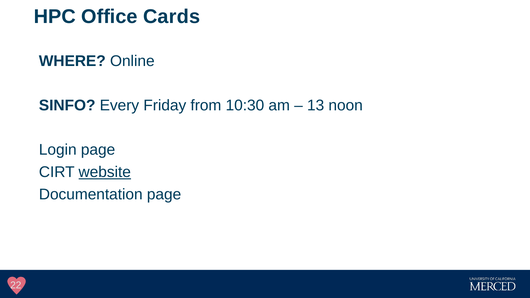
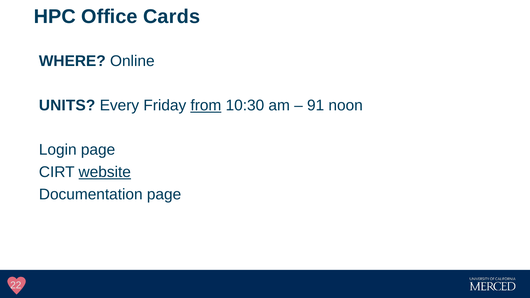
SINFO: SINFO -> UNITS (67, 105)
from underline: none -> present (206, 105)
13: 13 -> 91 (316, 105)
